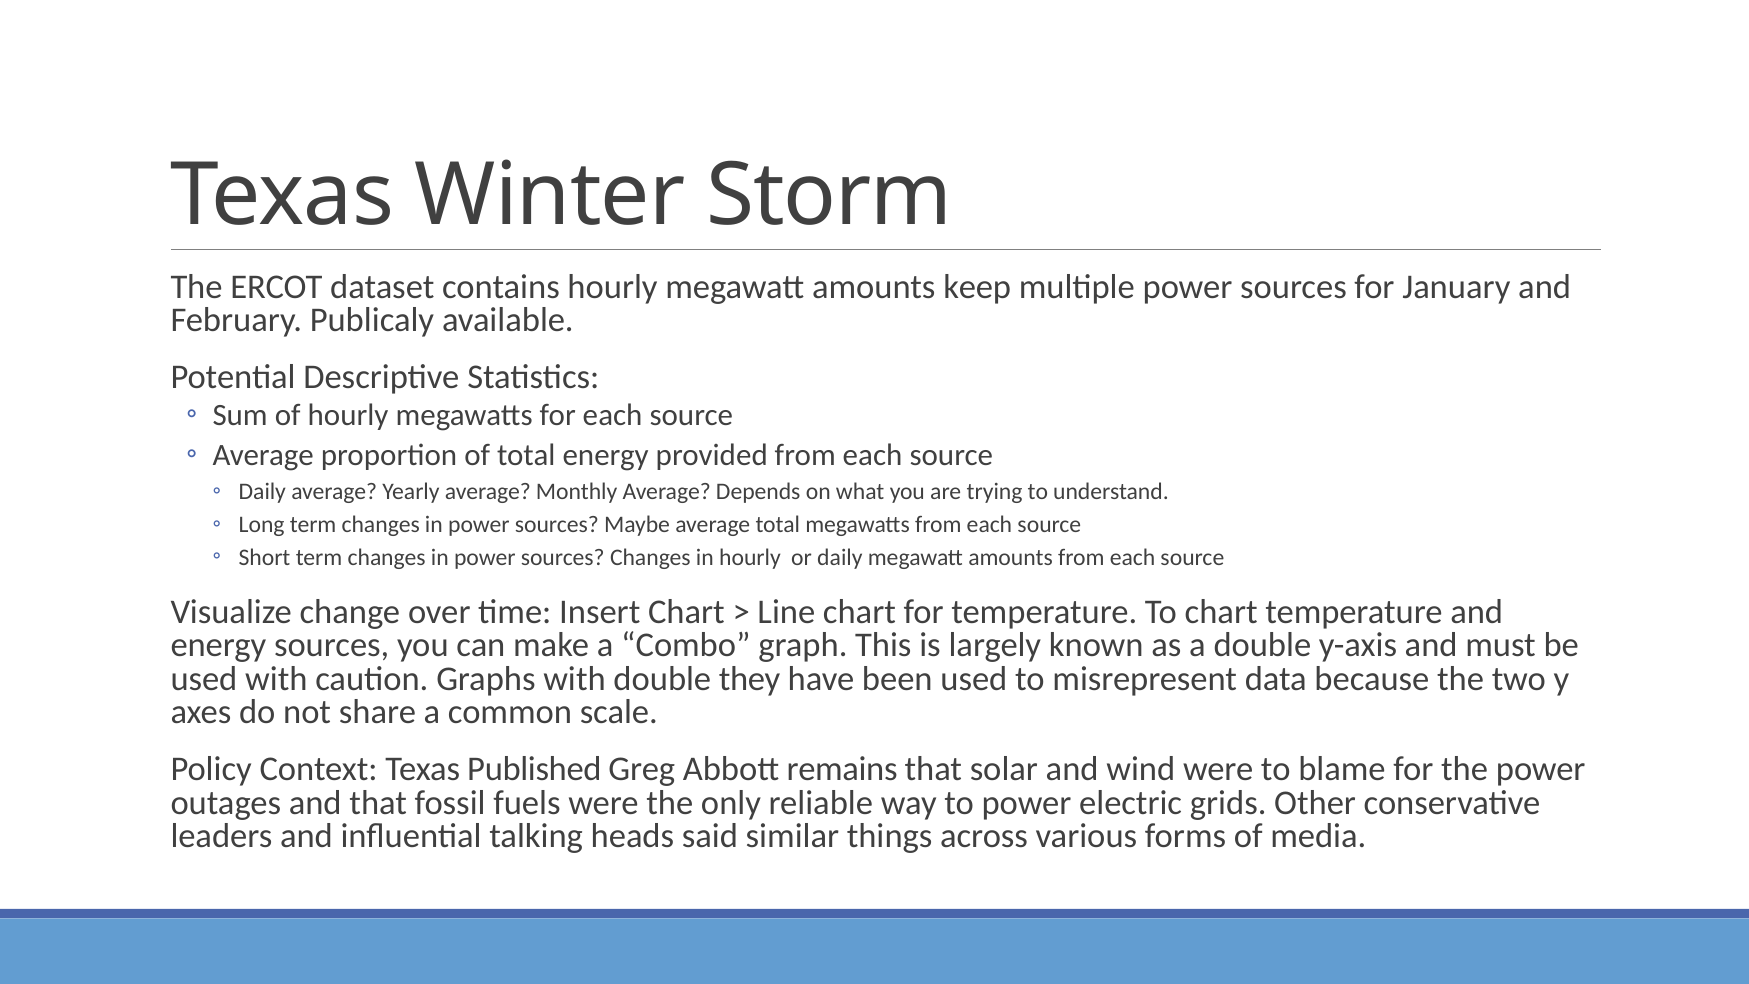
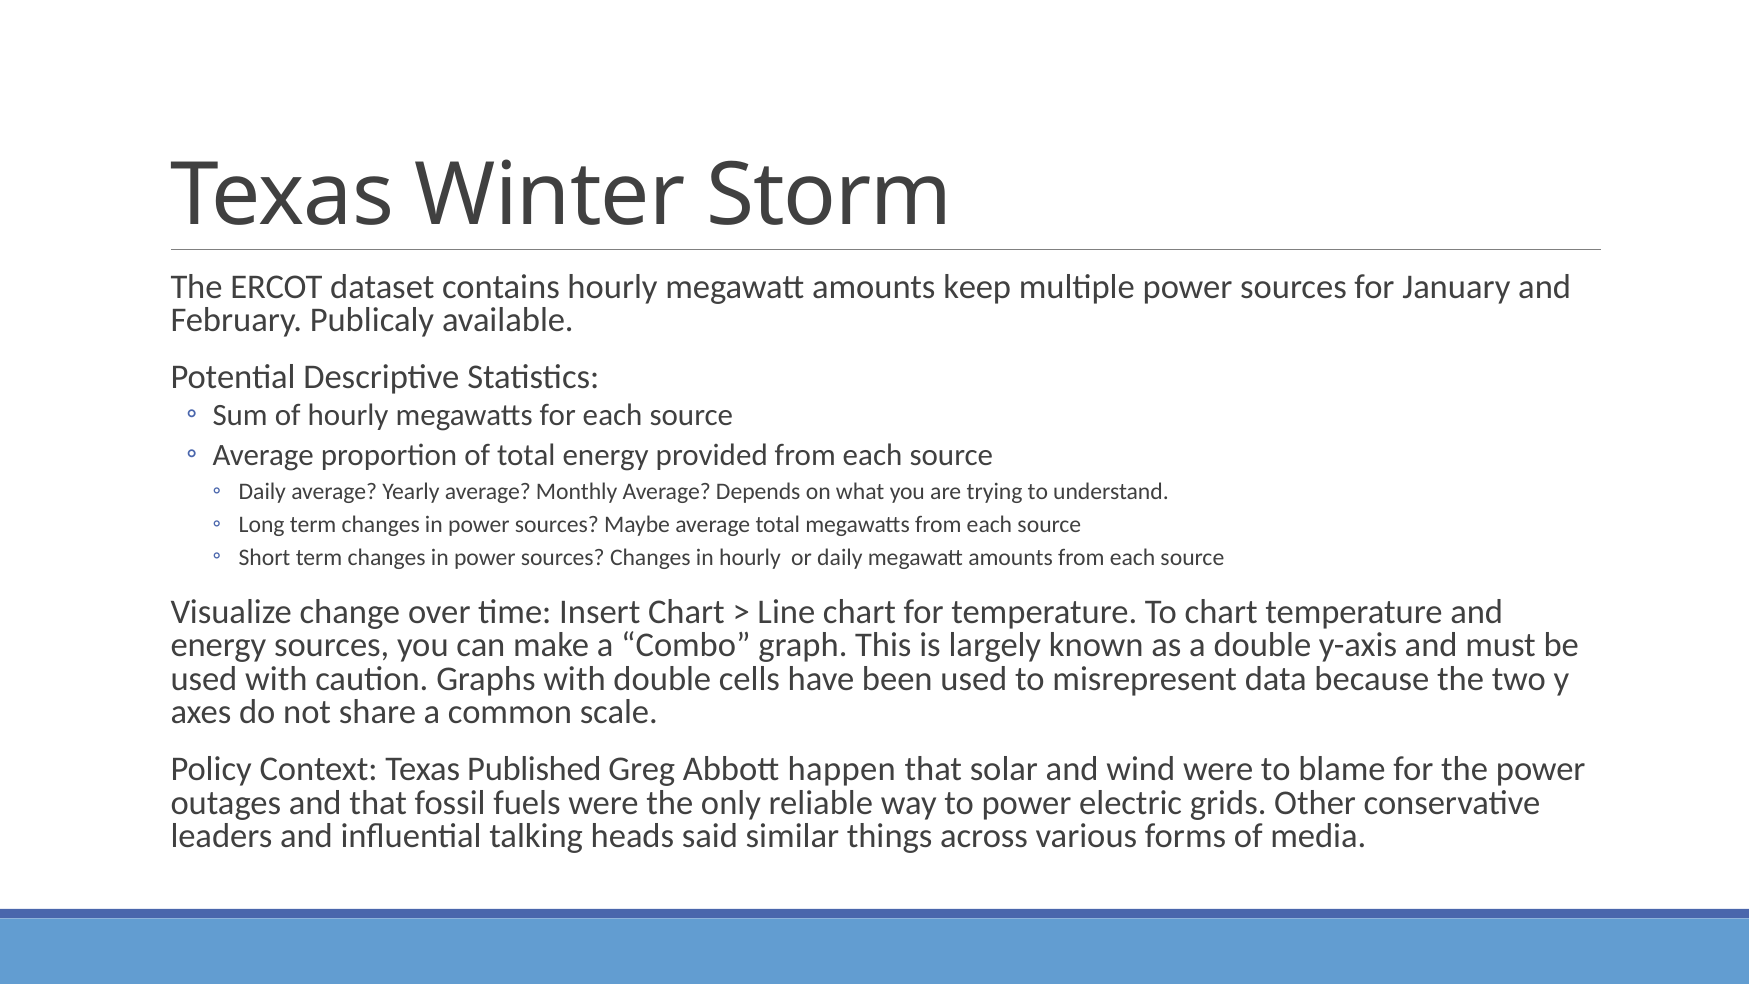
they: they -> cells (749, 679)
remains: remains -> happen (842, 769)
